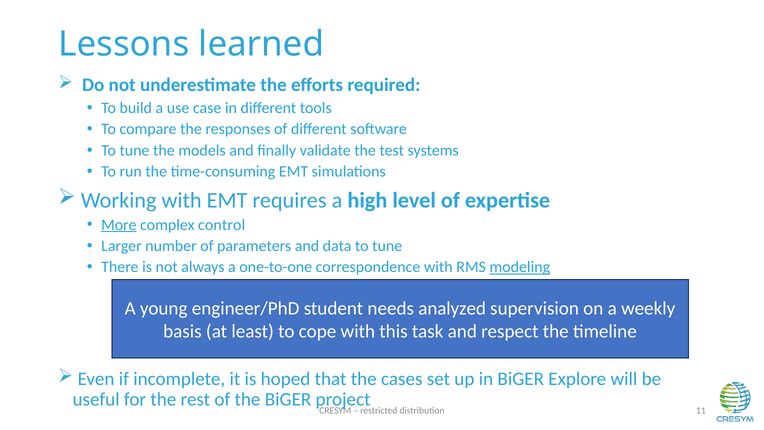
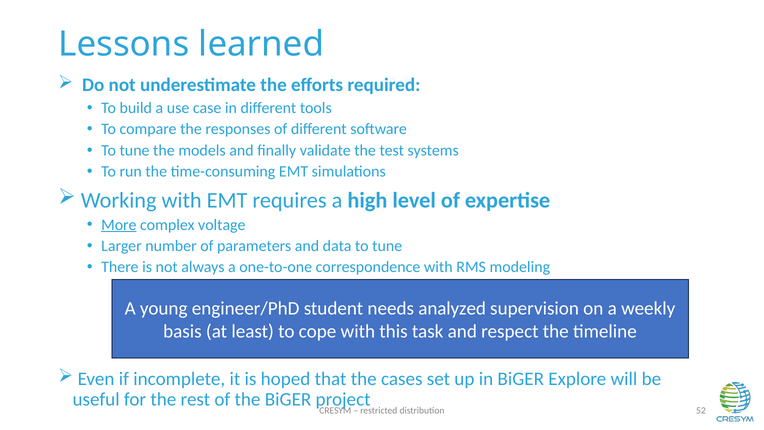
control: control -> voltage (222, 225)
modeling underline: present -> none (520, 267)
11: 11 -> 52 (701, 410)
